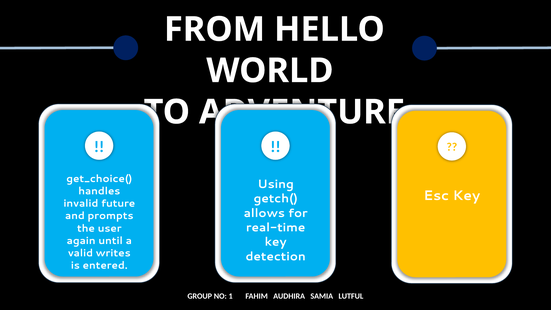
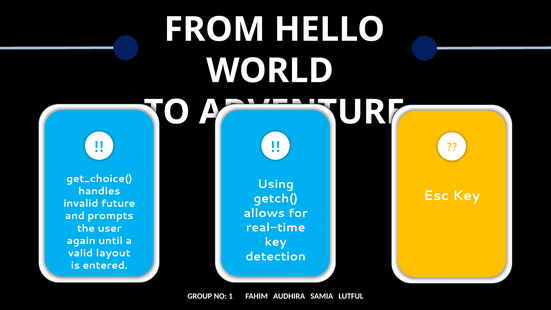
writes: writes -> layout (113, 253)
